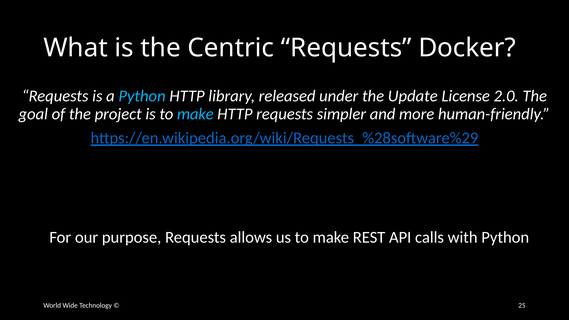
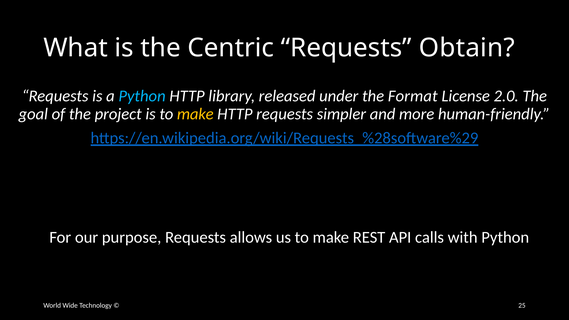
Docker: Docker -> Obtain (467, 48)
Update: Update -> Format (413, 96)
make colour: light blue -> yellow (195, 114)
